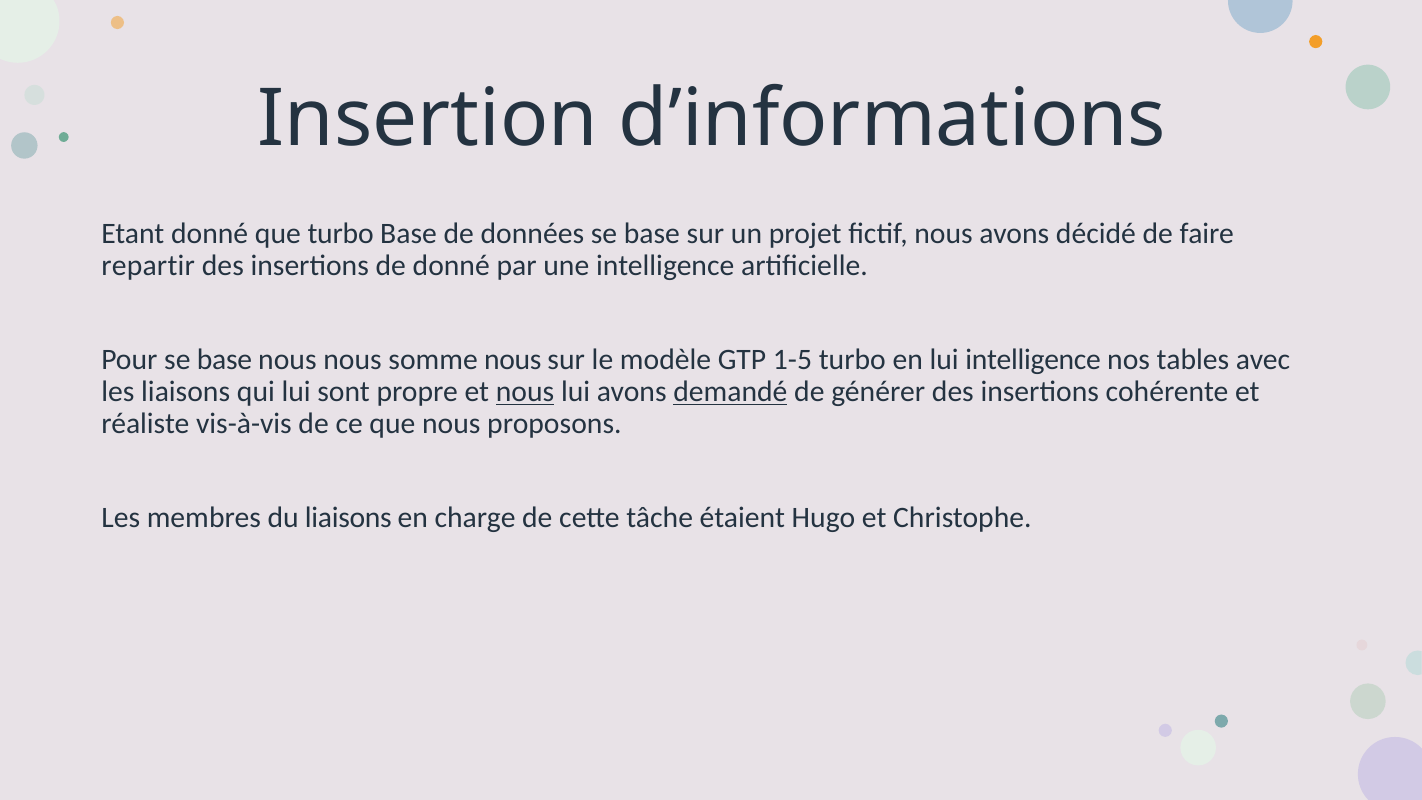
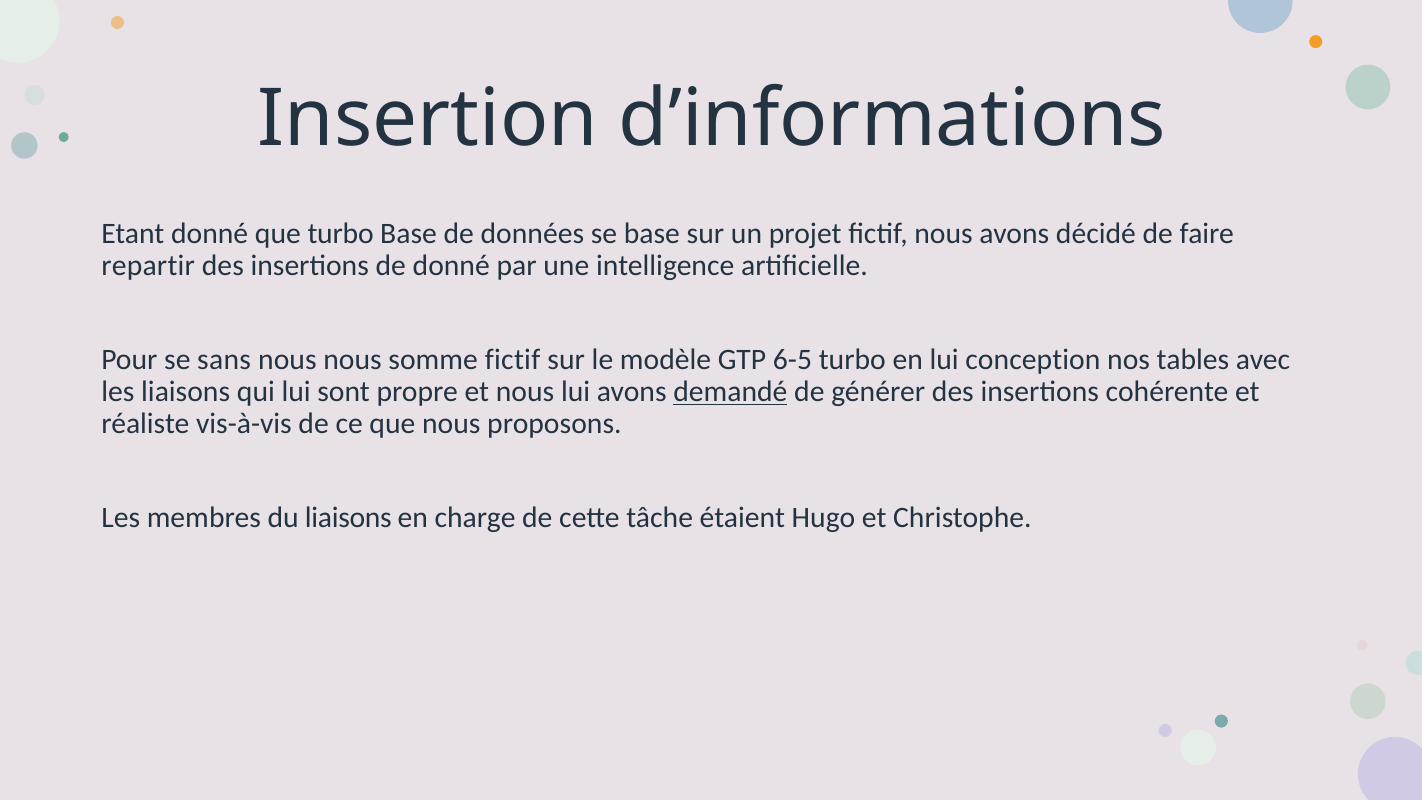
Pour se base: base -> sans (224, 360)
somme nous: nous -> fictif (513, 360)
1-5: 1-5 -> 6-5 (792, 360)
lui intelligence: intelligence -> conception (1033, 360)
nous underline: present -> none (525, 392)
